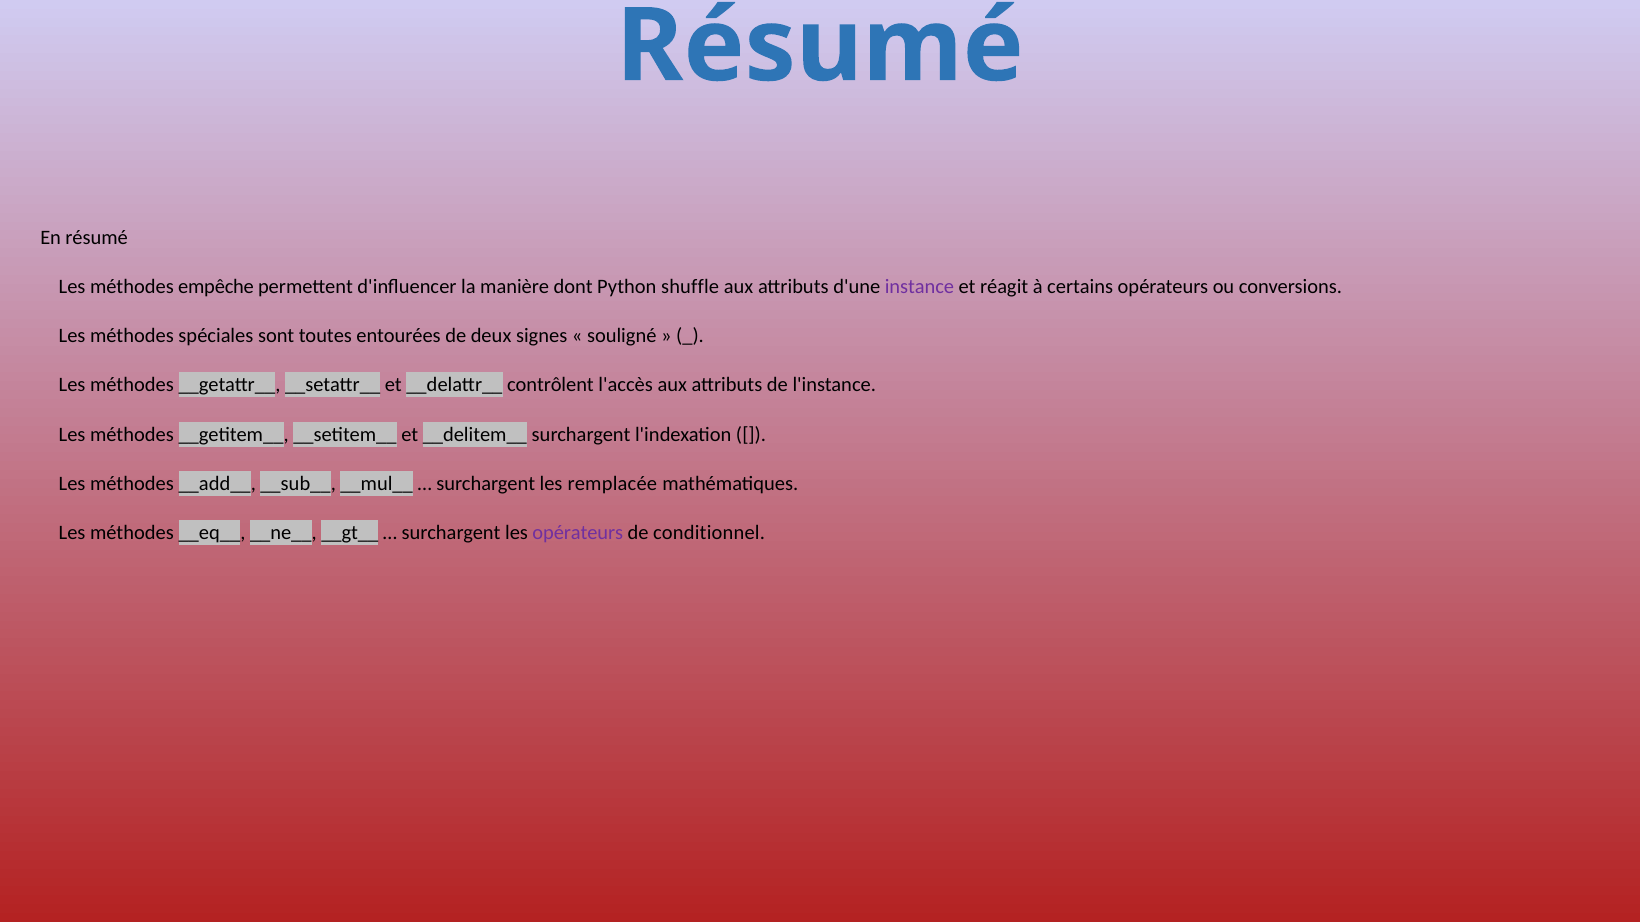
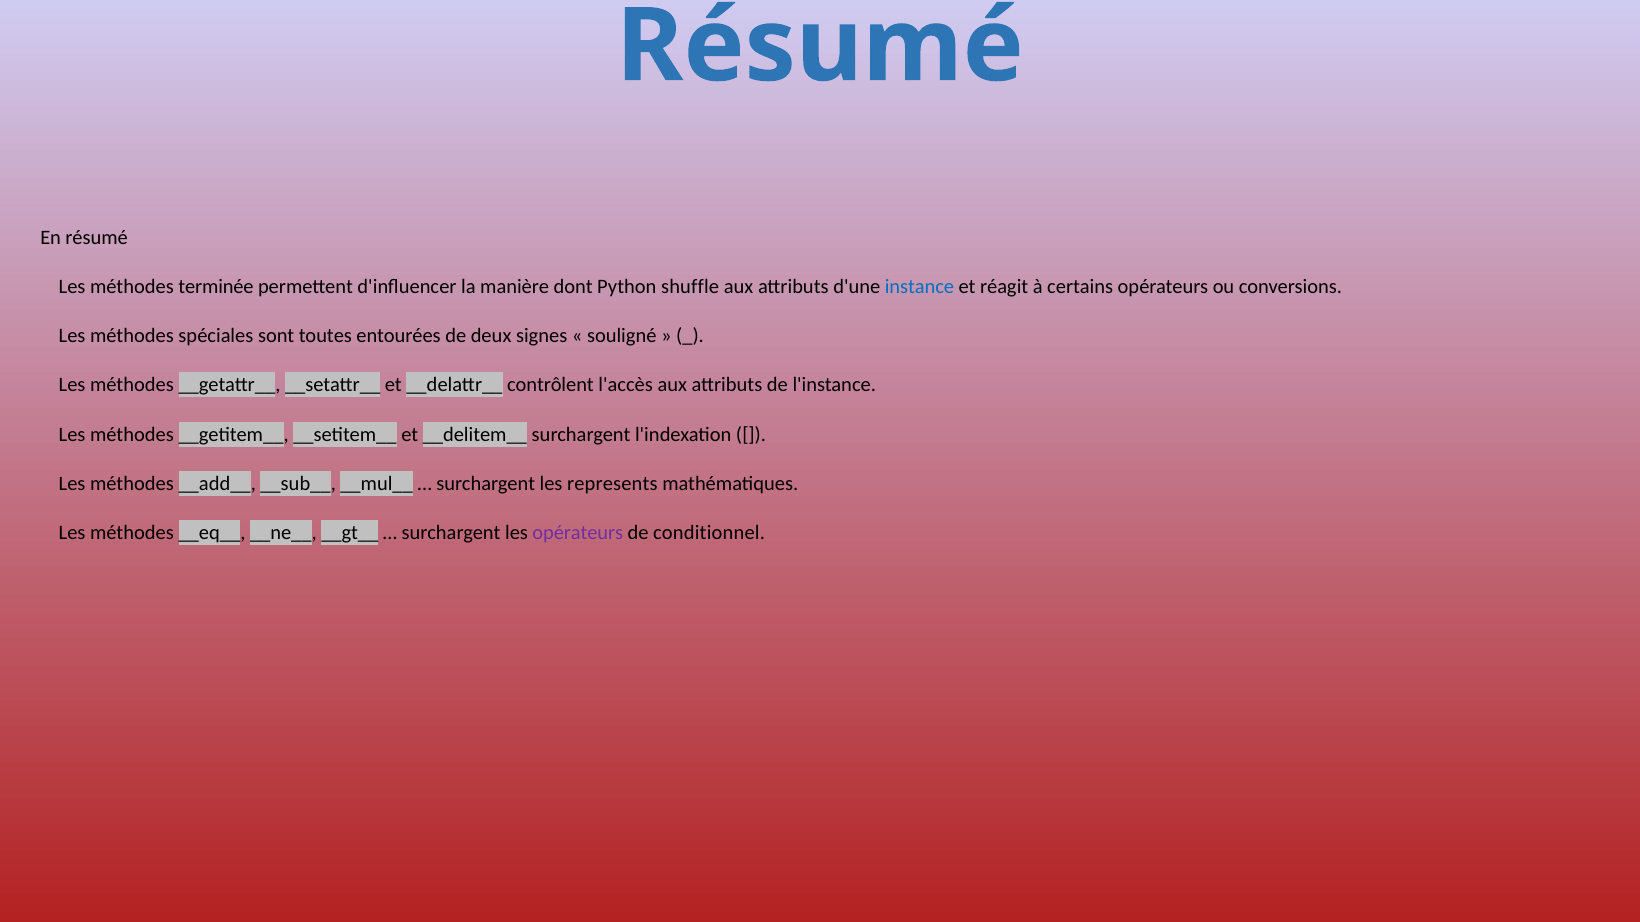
empêche: empêche -> terminée (216, 287)
instance colour: purple -> blue (919, 287)
remplacée: remplacée -> represents (612, 484)
